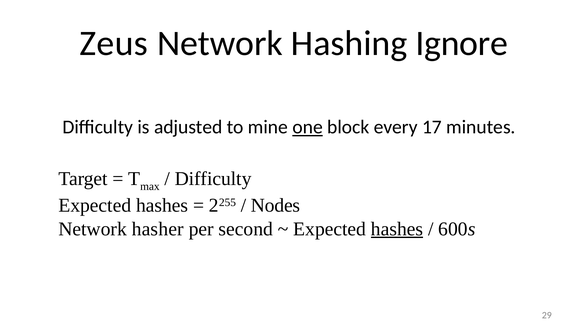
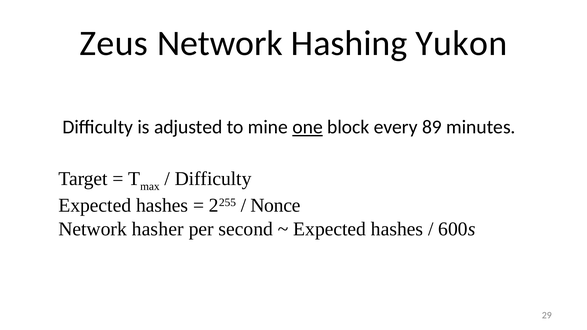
Ignore: Ignore -> Yukon (461, 43)
17: 17 -> 89 (432, 127)
Nodes: Nodes -> Nonce (275, 206)
hashes underline: present -> none (397, 229)
